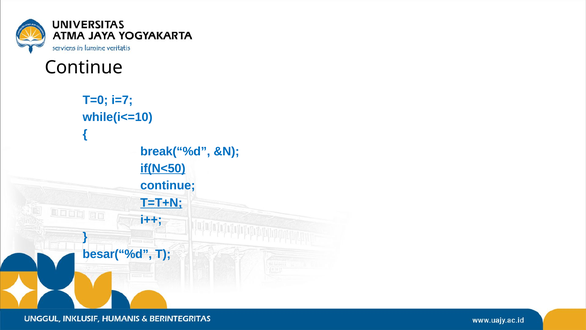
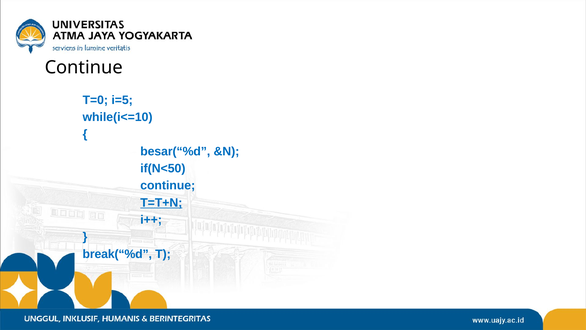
i=7: i=7 -> i=5 (122, 100)
break(“%d: break(“%d -> besar(“%d (175, 151)
if(N<50 underline: present -> none (163, 168)
besar(“%d: besar(“%d -> break(“%d (117, 254)
